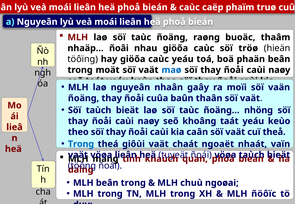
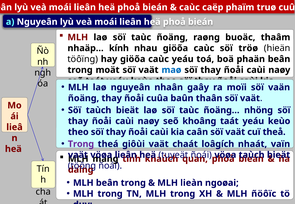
ñoâi: ñoâi -> kính (119, 48)
Trong colour: blue -> purple (81, 144)
ngoaët: ngoaët -> loâgích (218, 144)
chuù: chuù -> lieàn (191, 183)
